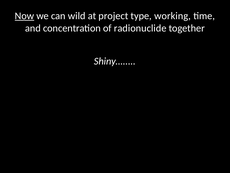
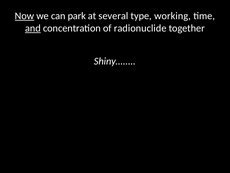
wild: wild -> park (77, 16)
project: project -> several (113, 16)
and underline: none -> present (33, 28)
